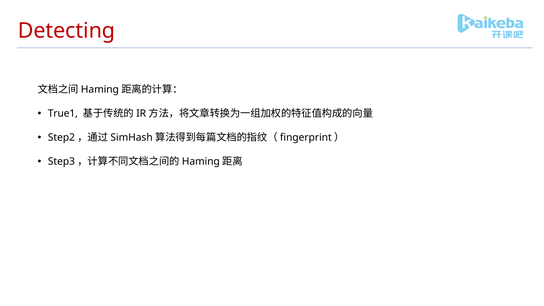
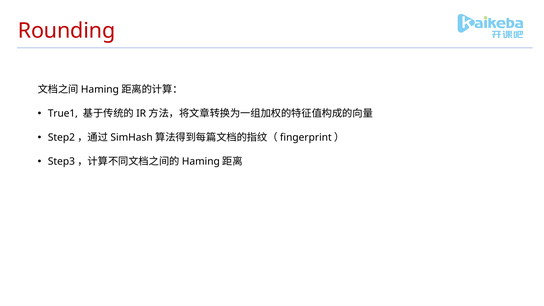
Detecting: Detecting -> Rounding (67, 31)
